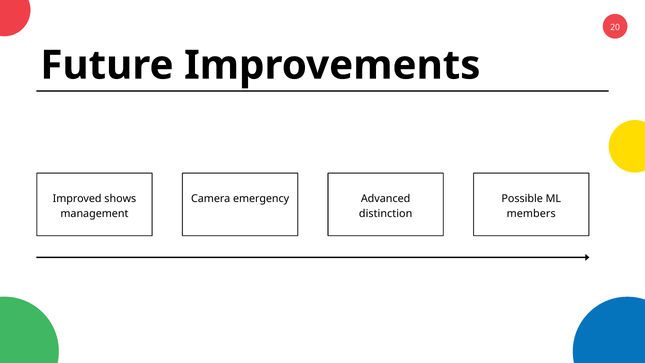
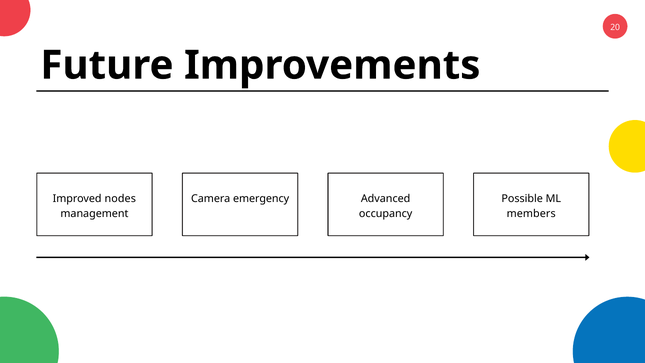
shows: shows -> nodes (120, 199)
distinction: distinction -> occupancy (386, 214)
